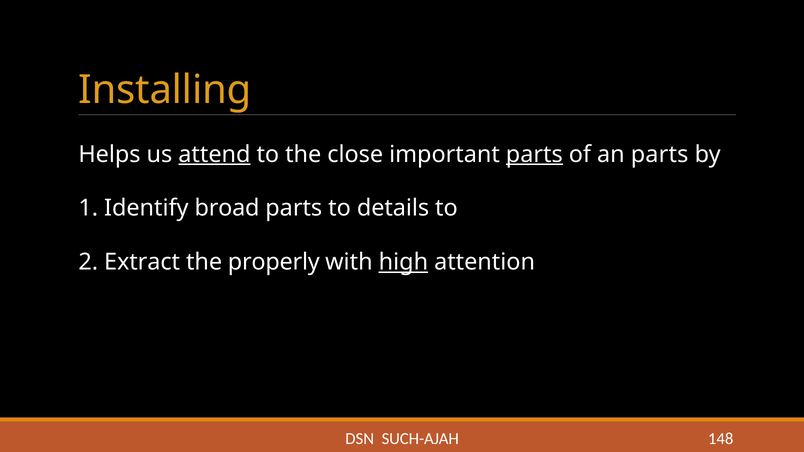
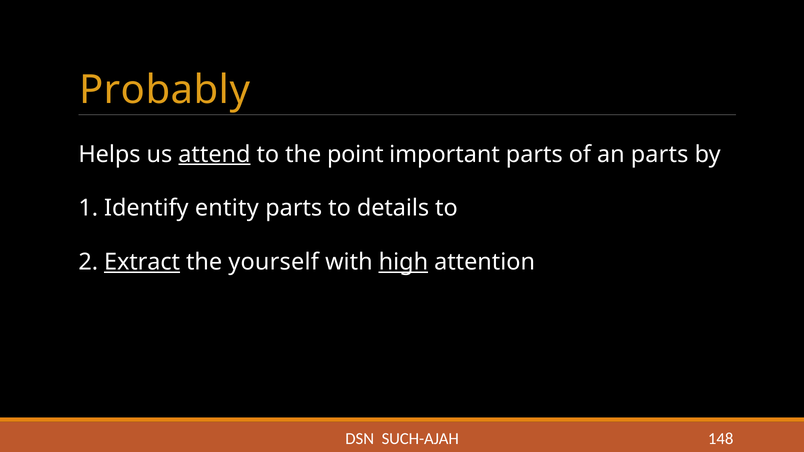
Installing: Installing -> Probably (165, 90)
close: close -> point (355, 154)
parts underline: present -> none (534, 154)
broad: broad -> entity (227, 208)
Extract underline: none -> present (142, 262)
properly: properly -> yourself (274, 262)
